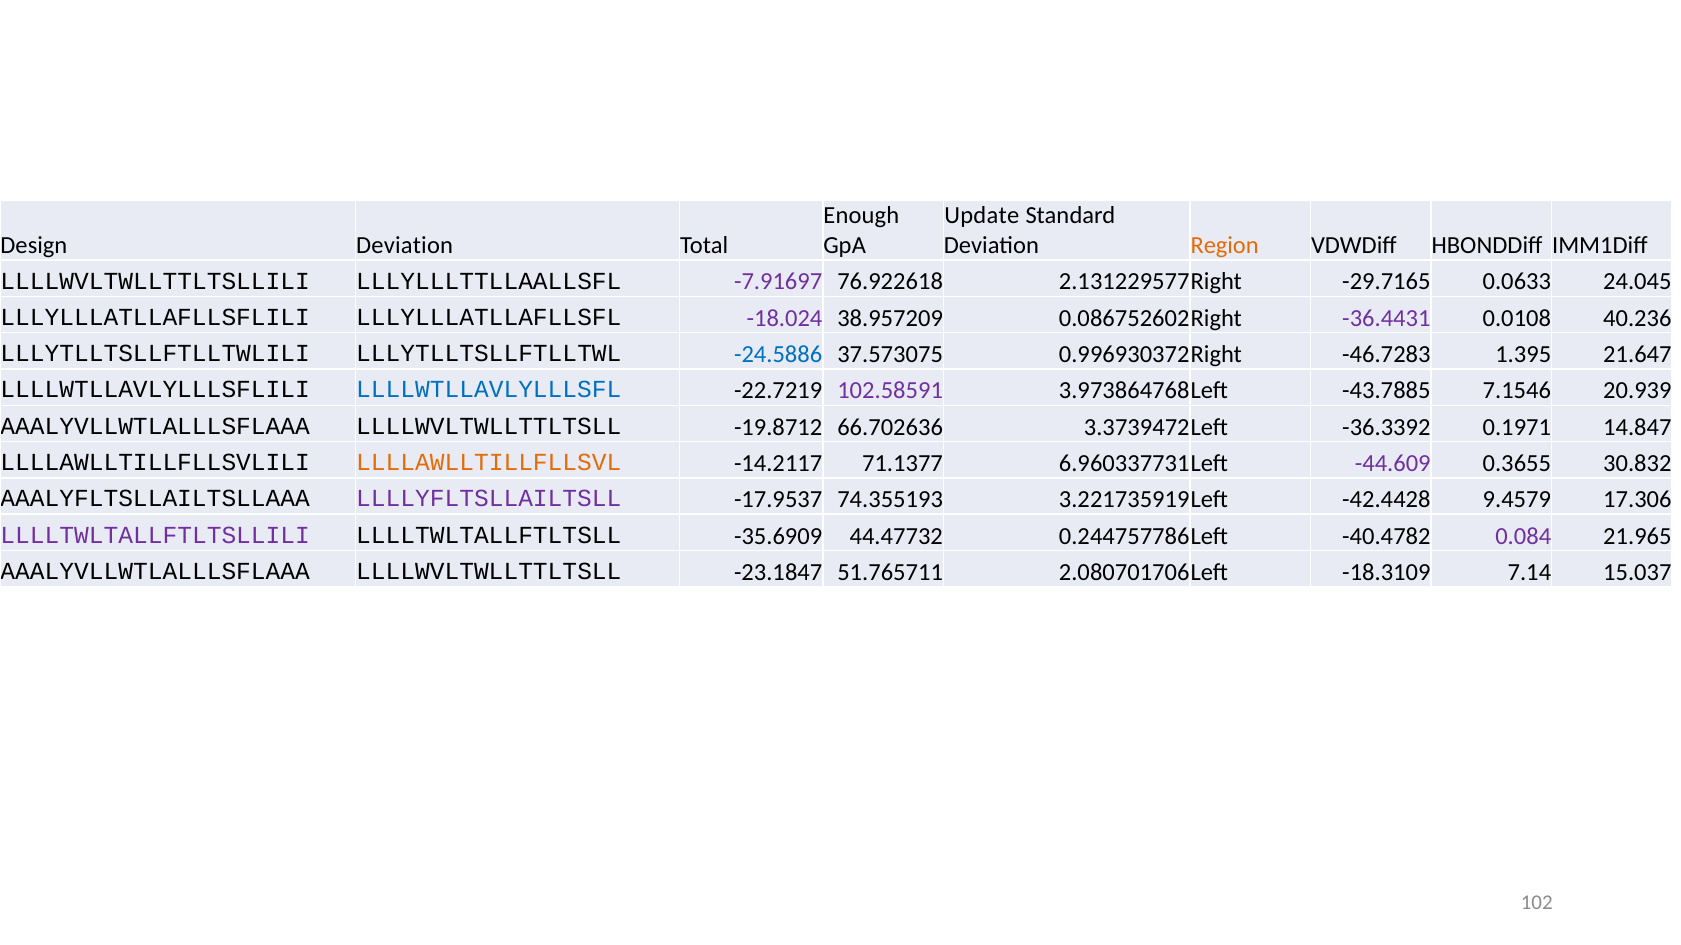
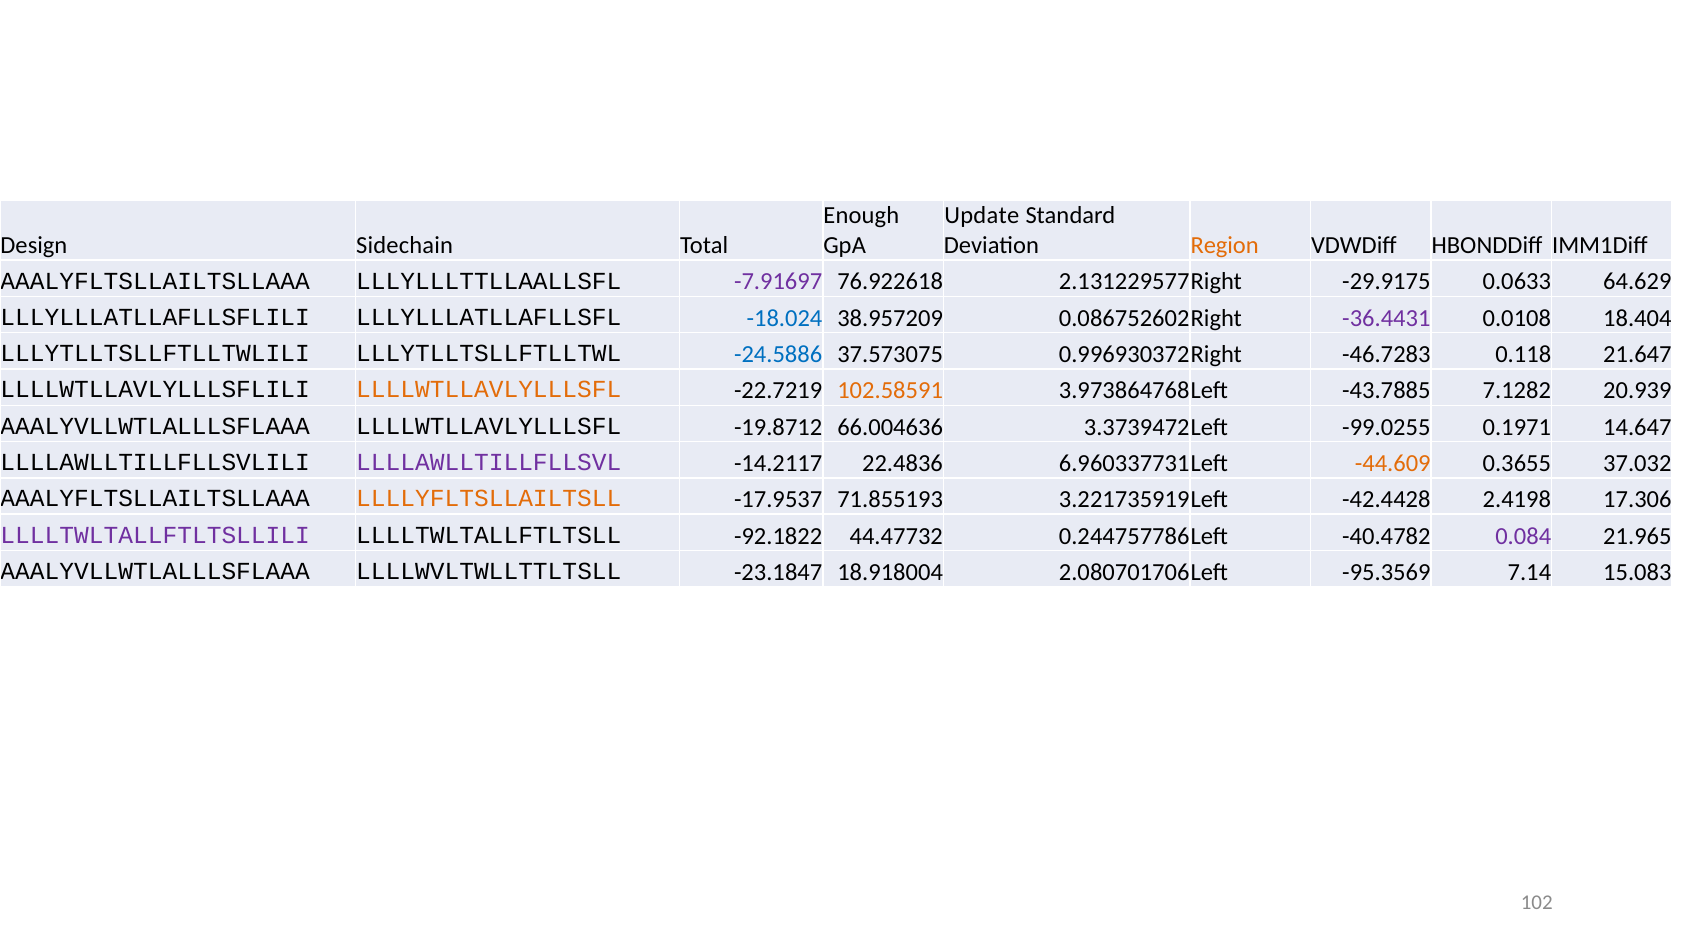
Design Deviation: Deviation -> Sidechain (405, 246)
LLLLWVLTWLLTTLTSLLILI: LLLLWVLTWLLTTLTSLLILI -> AAALYFLTSLLAILTSLLAAA (155, 281)
-29.7165: -29.7165 -> -29.9175 (1386, 282)
24.045: 24.045 -> 64.629 (1637, 282)
-18.024 colour: purple -> blue (785, 318)
40.236: 40.236 -> 18.404 (1637, 318)
1.395: 1.395 -> 0.118 (1523, 355)
LLLLWTLLAVLYLLLSFL colour: blue -> orange (489, 390)
102.58591 colour: purple -> orange (890, 391)
7.1546: 7.1546 -> 7.1282 (1517, 391)
LLLLWVLTWLLTTLTSLL: LLLLWVLTWLLTTLTSLL -> LLLLWTLLAVLYLLLSFL (489, 426)
66.702636: 66.702636 -> 66.004636 (890, 427)
-36.3392: -36.3392 -> -99.0255 (1386, 427)
14.847: 14.847 -> 14.647 (1637, 427)
LLLLAWLLTILLFLLSVL colour: orange -> purple (489, 463)
71.1377: 71.1377 -> 22.4836 (902, 464)
-44.609 colour: purple -> orange (1393, 464)
30.832: 30.832 -> 37.032 (1637, 464)
LLLLYFLTSLLAILTSLL colour: purple -> orange (489, 499)
74.355193: 74.355193 -> 71.855193 (890, 500)
9.4579: 9.4579 -> 2.4198 (1517, 500)
-35.6909: -35.6909 -> -92.1822 (778, 536)
51.765711: 51.765711 -> 18.918004 (890, 573)
-18.3109: -18.3109 -> -95.3569 (1386, 573)
15.037: 15.037 -> 15.083 (1637, 573)
